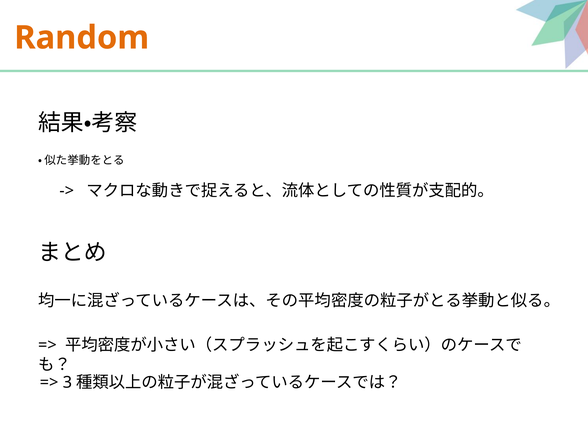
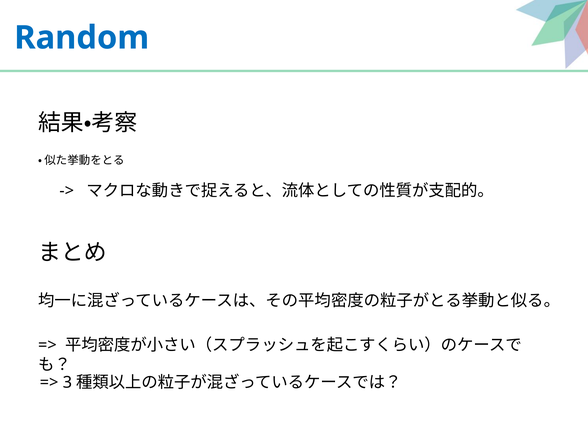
Random colour: orange -> blue (82, 38)
